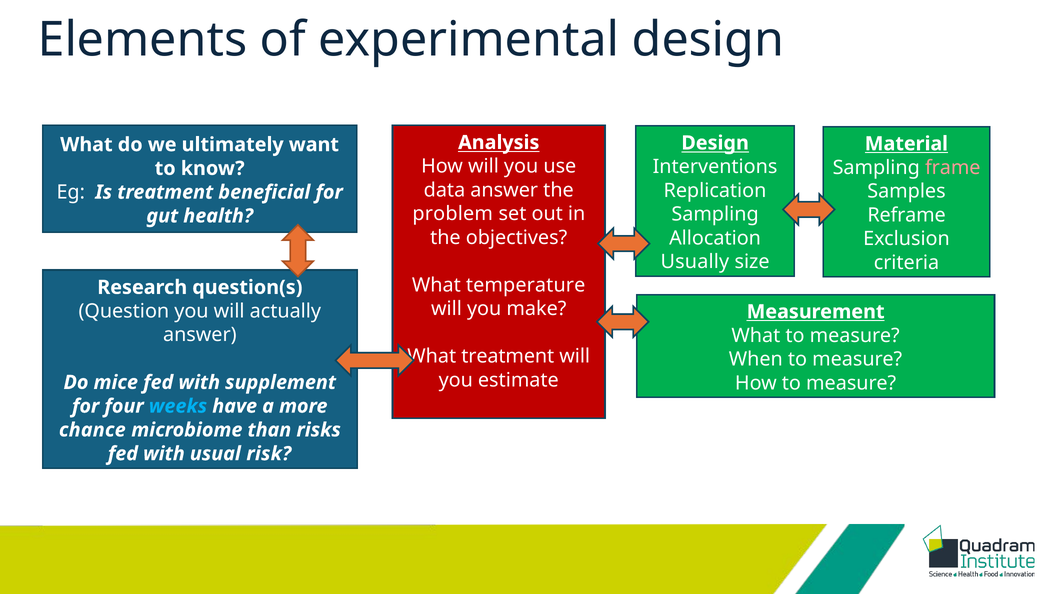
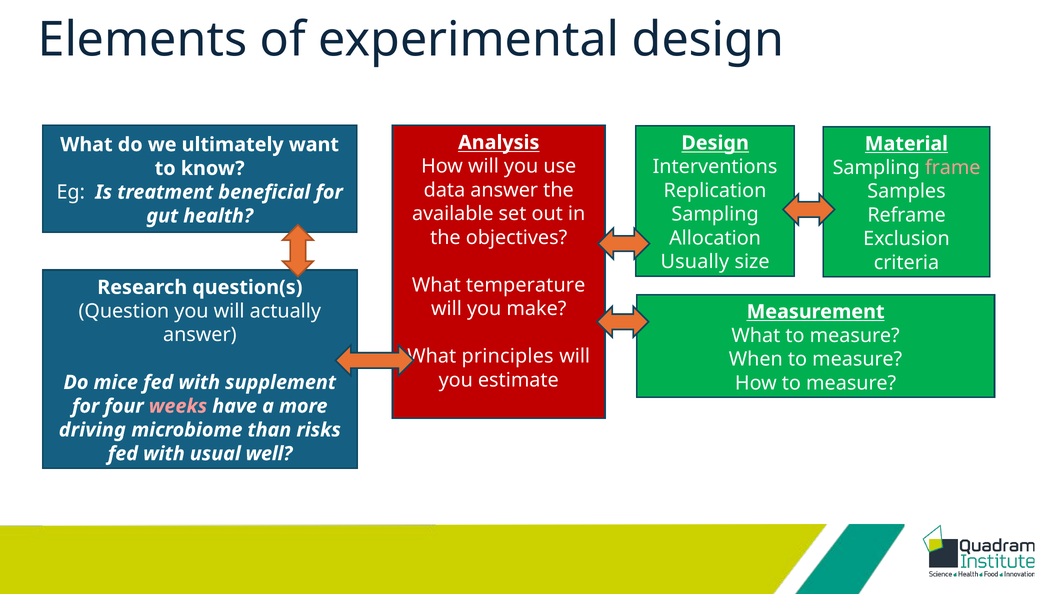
problem: problem -> available (453, 214)
treatment: treatment -> principles (508, 356)
weeks colour: light blue -> pink (178, 406)
chance: chance -> driving (92, 430)
risk: risk -> well (269, 454)
